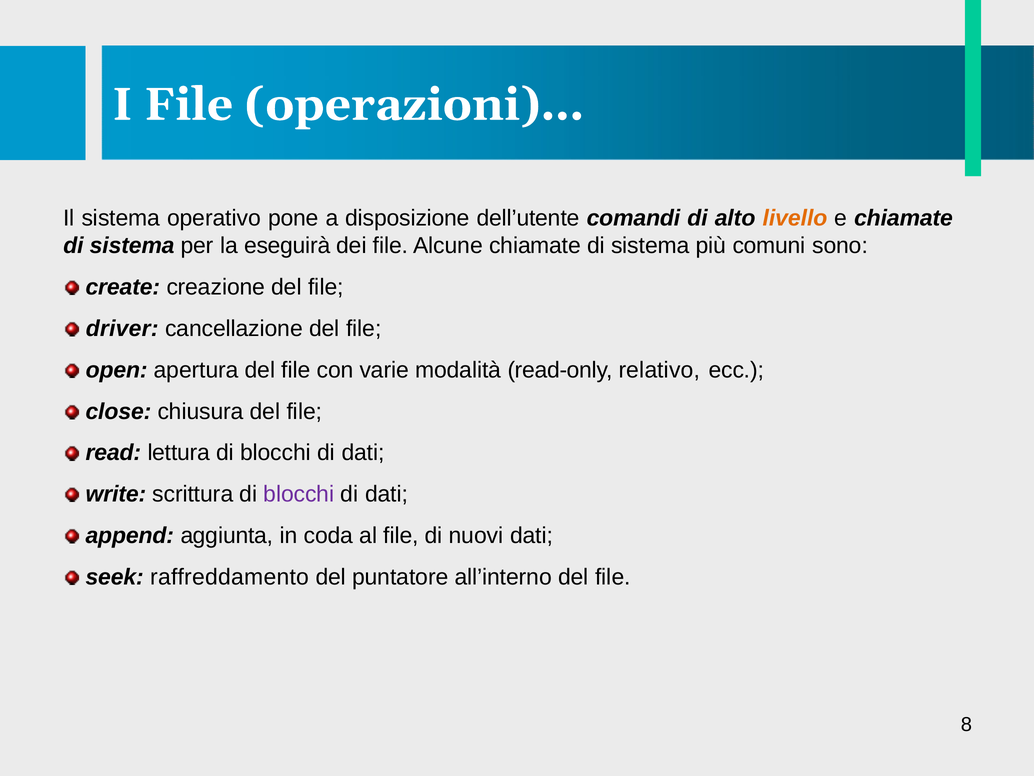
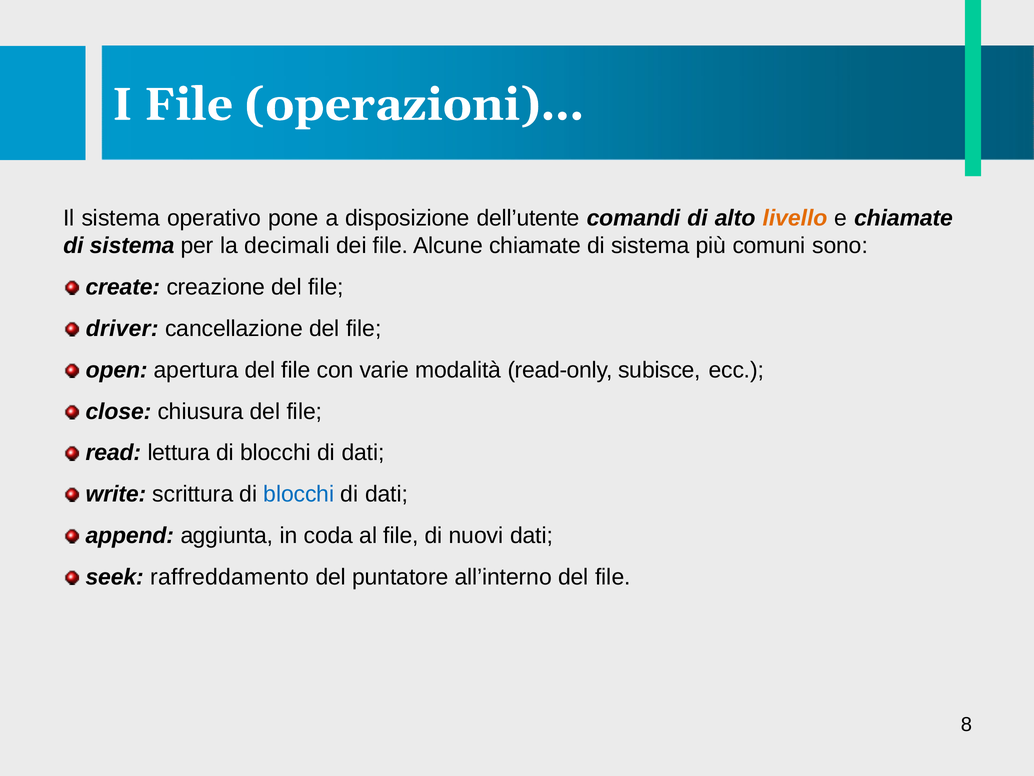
eseguirà: eseguirà -> decimali (287, 246)
relativo: relativo -> subisce (660, 370)
blocchi colour: purple -> blue (299, 494)
